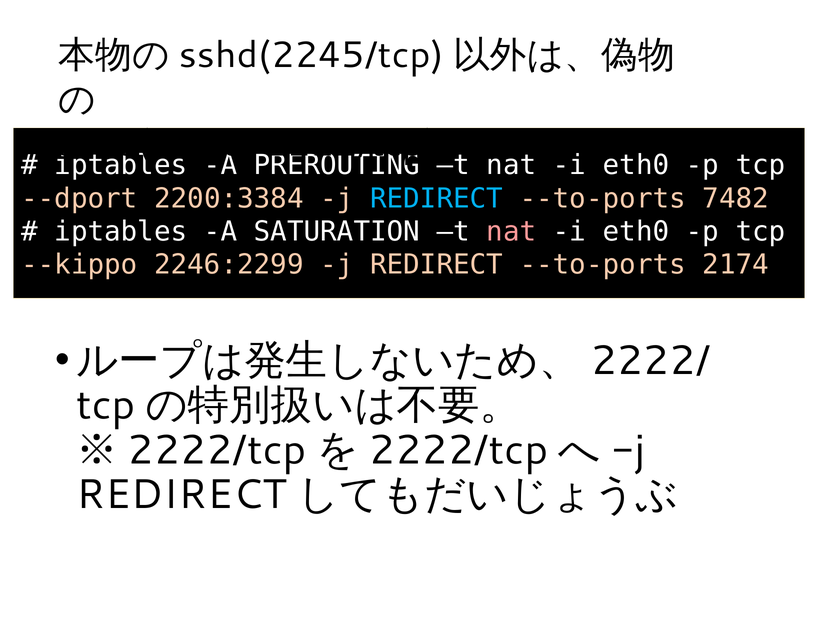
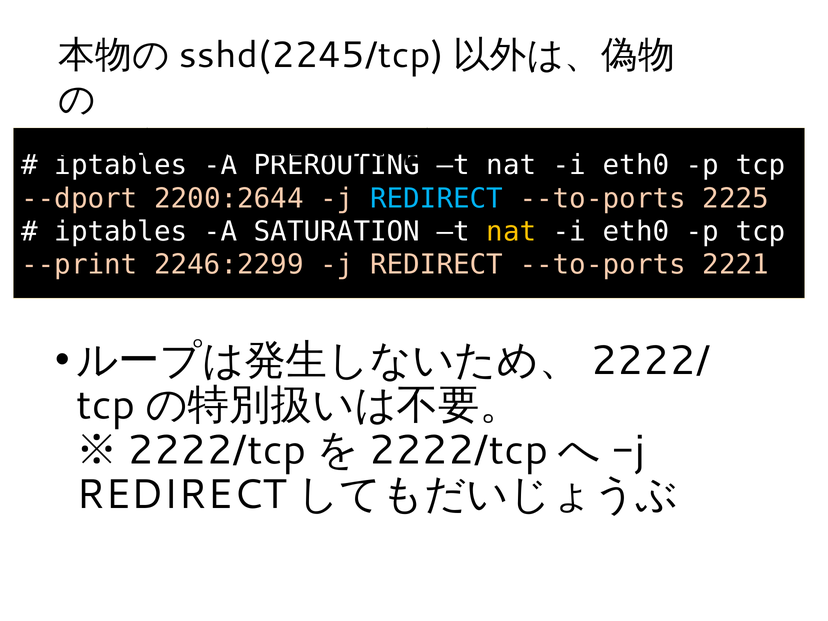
2200:3384: 2200:3384 -> 2200:2644 (229, 199)
7482: 7482 -> 2225 (736, 199)
nat colour: pink -> yellow (511, 232)
--kippo: --kippo -> --print (79, 265)
2174: 2174 -> 2221 (736, 265)
